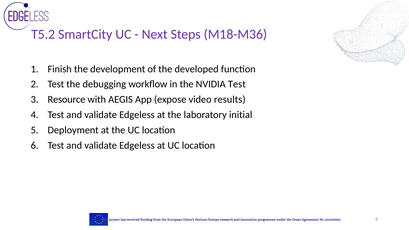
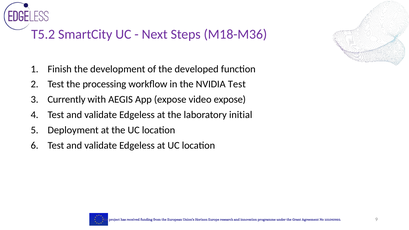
debugging: debugging -> processing (104, 84)
Resource: Resource -> Currently (66, 100)
video results: results -> expose (230, 100)
